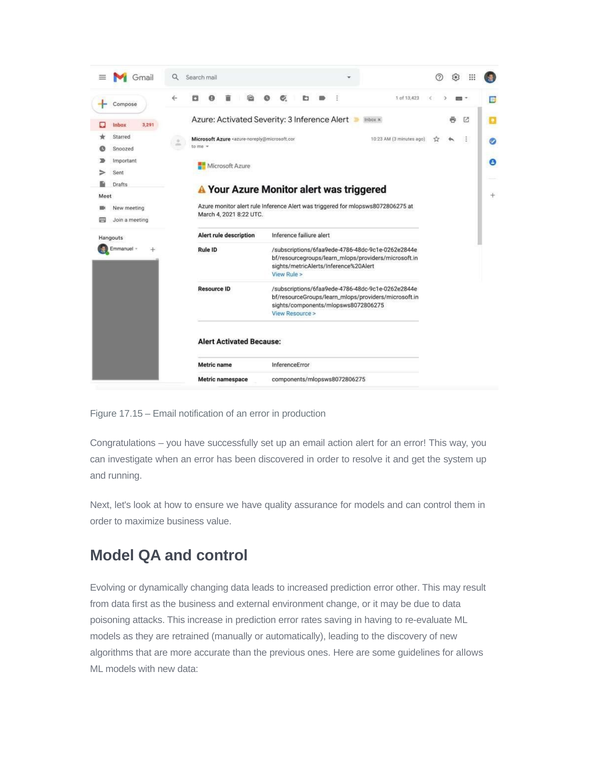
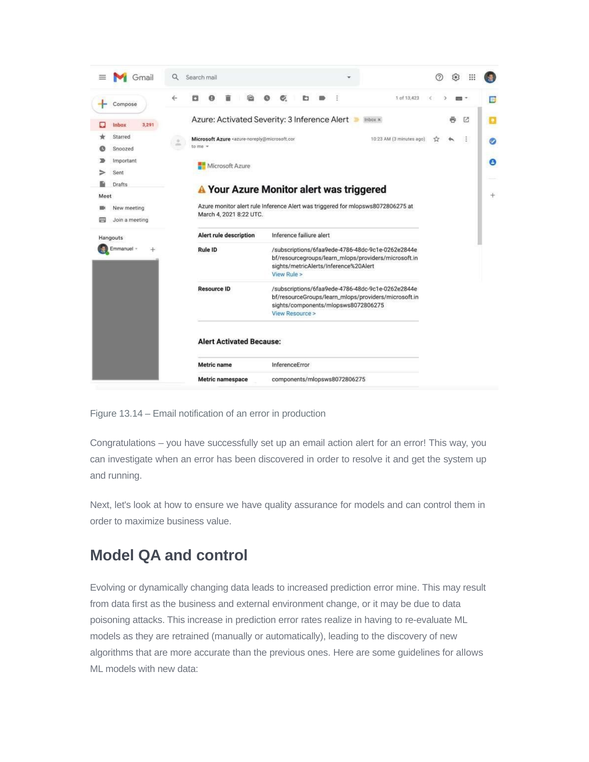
17.15: 17.15 -> 13.14 (131, 414)
other: other -> mine (408, 588)
saving: saving -> realize (338, 620)
